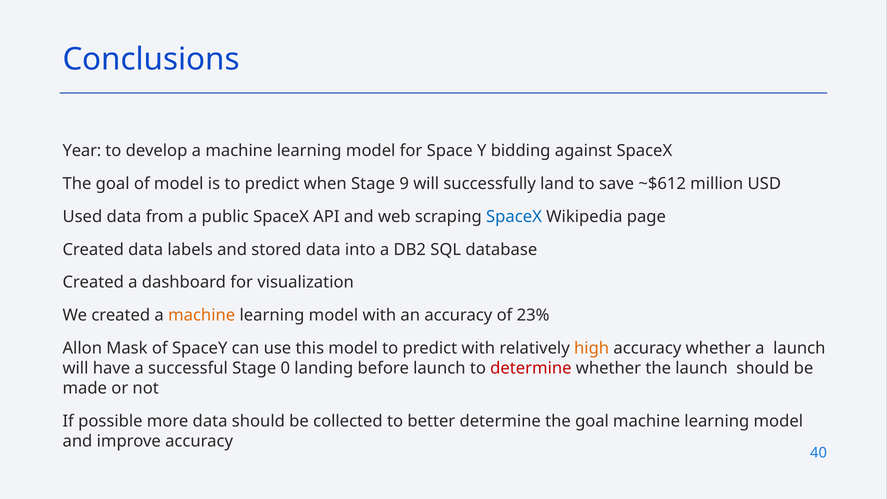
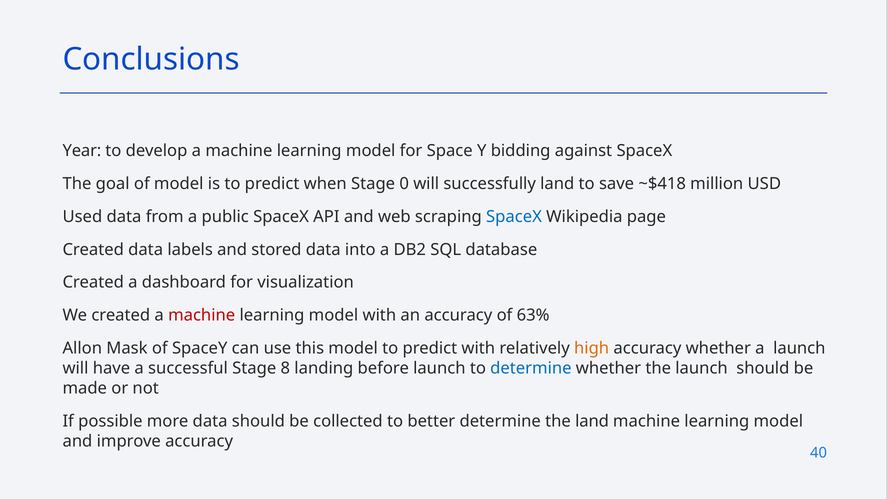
9: 9 -> 0 (404, 184)
~$612: ~$612 -> ~$418 (662, 184)
machine colour: orange -> red (202, 315)
23%: 23% -> 63% (533, 315)
0: 0 -> 8 (285, 368)
determine colour: red -> blue (531, 368)
determine the goal: goal -> land (592, 421)
